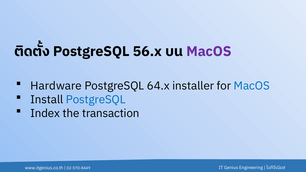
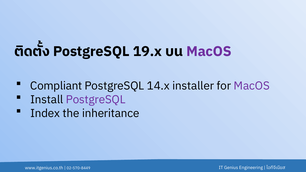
56.x: 56.x -> 19.x (147, 52)
Hardware: Hardware -> Compliant (56, 86)
64.x: 64.x -> 14.x (158, 86)
MacOS colour: blue -> purple (252, 86)
PostgreSQL colour: blue -> purple (96, 100)
transaction: transaction -> inheritance (111, 113)
